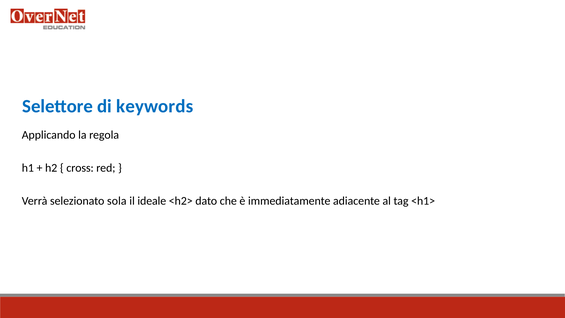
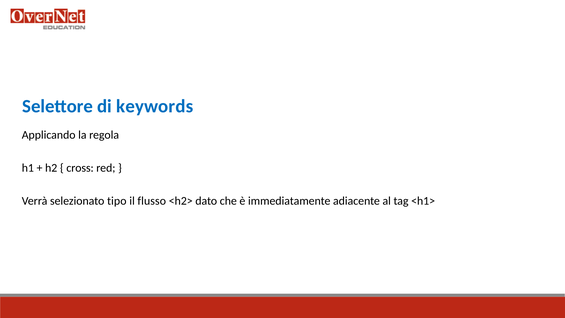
sola: sola -> tipo (117, 201)
ideale: ideale -> flusso (152, 201)
